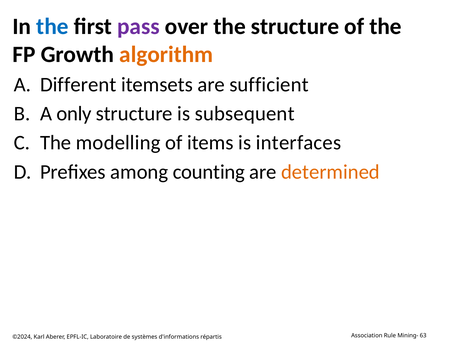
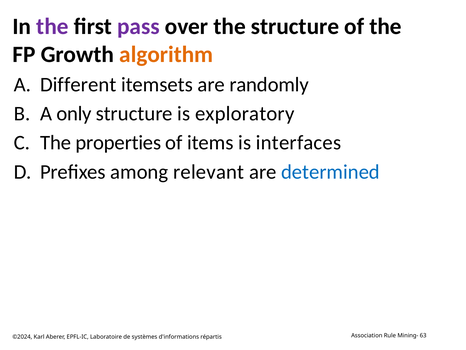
the colour: blue -> purple (52, 26)
sufficient: sufficient -> randomly (269, 85)
subsequent: subsequent -> exploratory (245, 114)
modelling: modelling -> properties (118, 143)
counting: counting -> relevant (209, 172)
determined colour: orange -> blue (330, 172)
